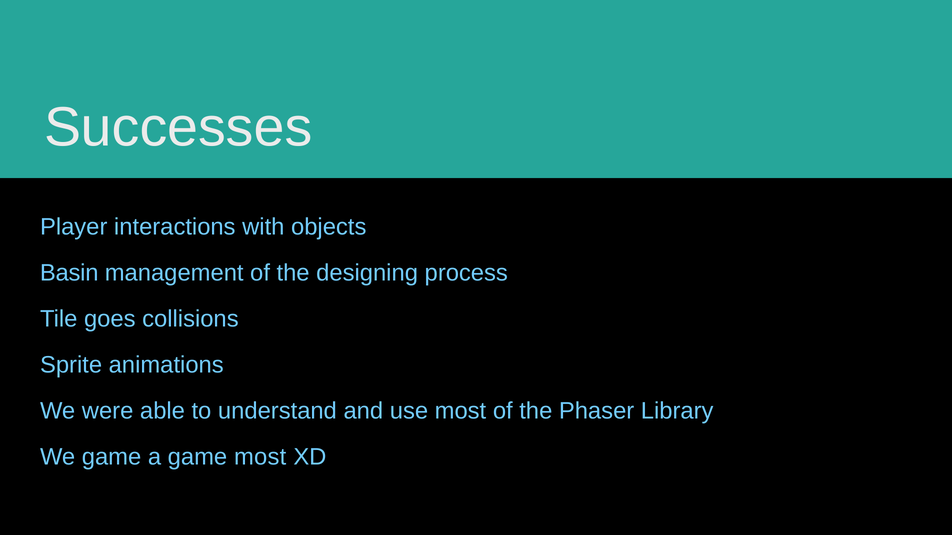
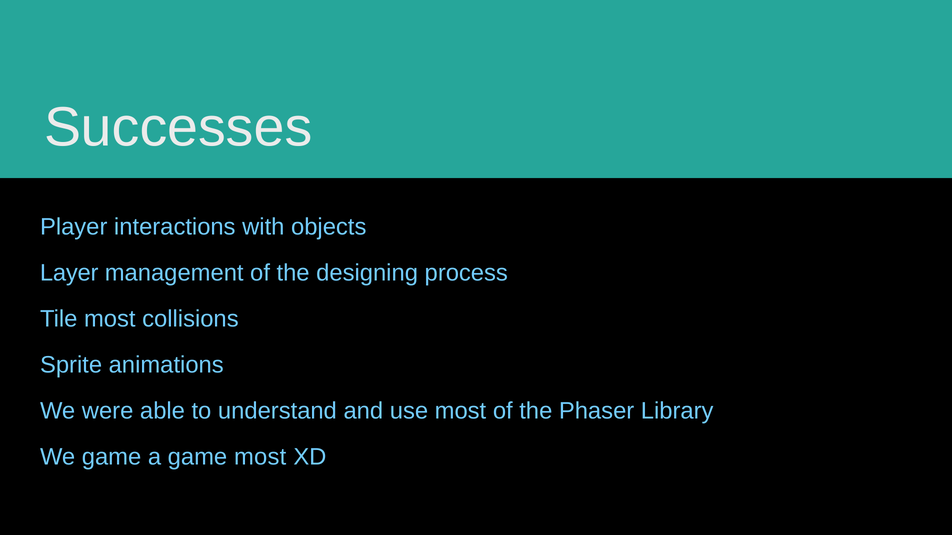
Basin: Basin -> Layer (69, 273)
Tile goes: goes -> most (110, 319)
